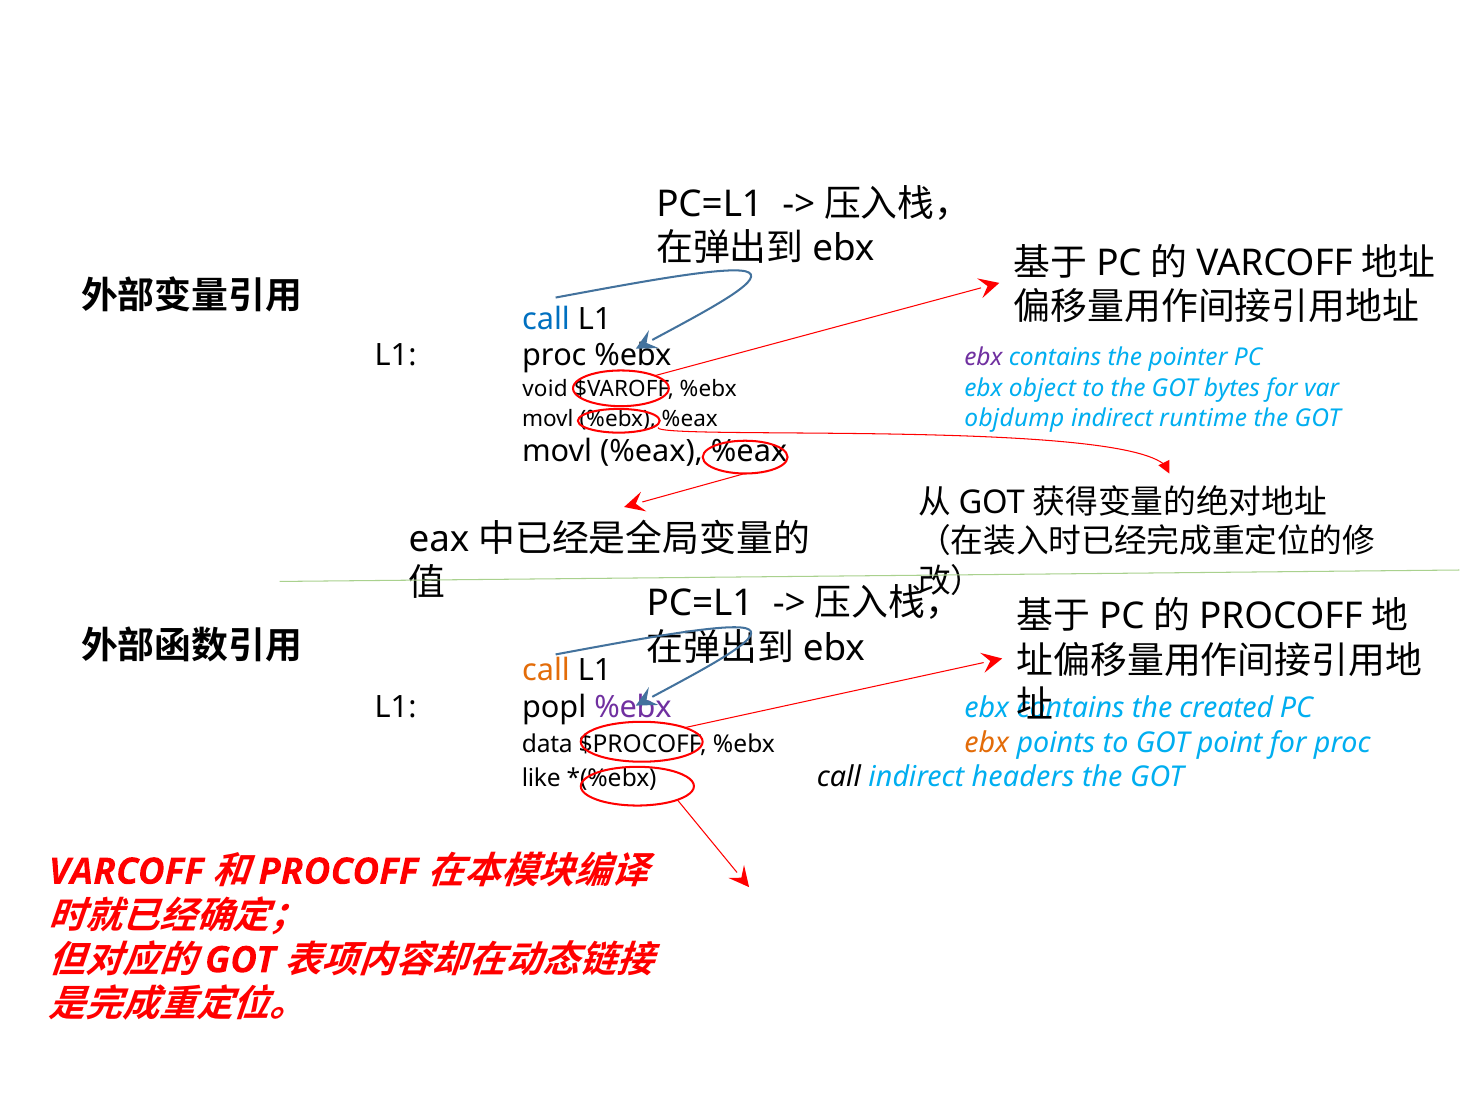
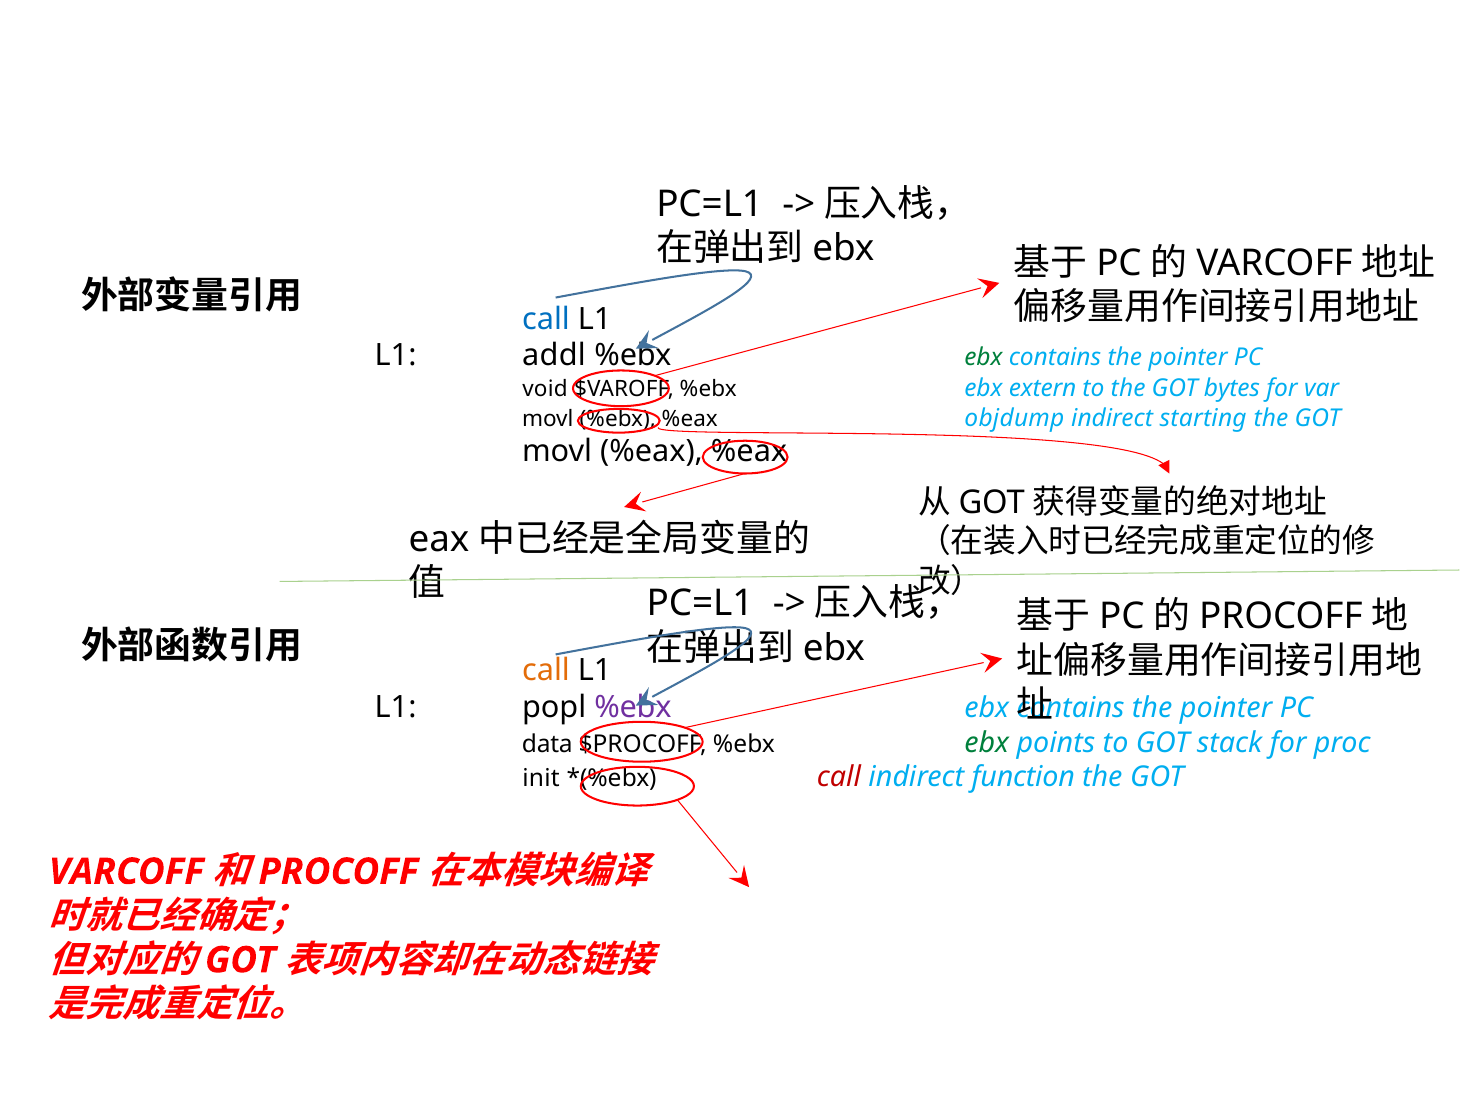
L1 proc: proc -> addl (554, 356)
ebx colour: purple -> green (983, 358)
object: object -> extern (1043, 388)
runtime: runtime -> starting (1203, 418)
created: created -> pointer (1226, 707)
ebx colour: orange -> green (987, 742)
point: point -> stack (1230, 742)
like: like -> init (541, 778)
call colour: black -> red (839, 777)
headers: headers -> function (1023, 777)
